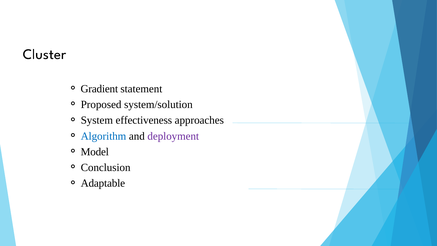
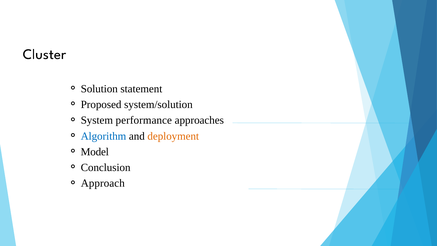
Gradient: Gradient -> Solution (99, 89)
effectiveness: effectiveness -> performance (144, 120)
deployment colour: purple -> orange (173, 136)
Adaptable: Adaptable -> Approach (103, 183)
